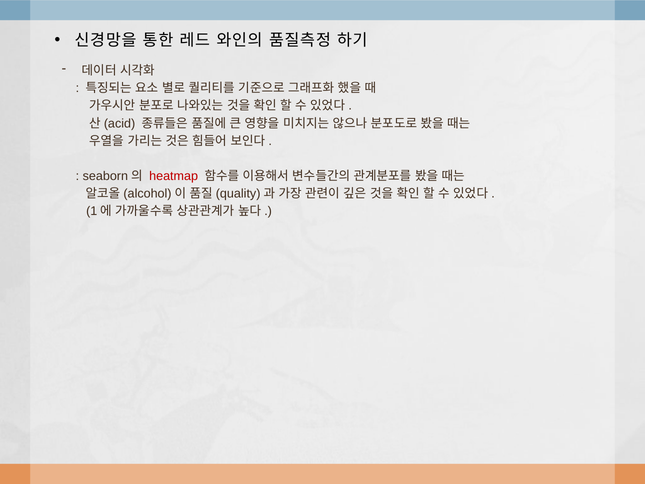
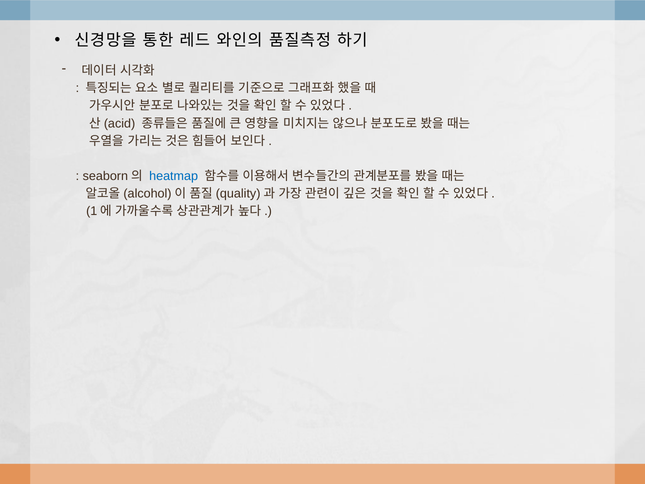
heatmap colour: red -> blue (174, 176)
